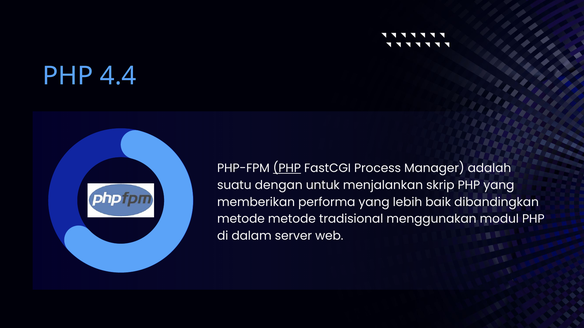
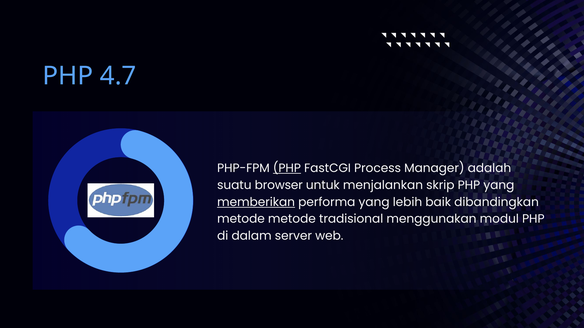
4.4: 4.4 -> 4.7 (118, 76)
dengan: dengan -> browser (279, 185)
memberikan underline: none -> present (256, 202)
